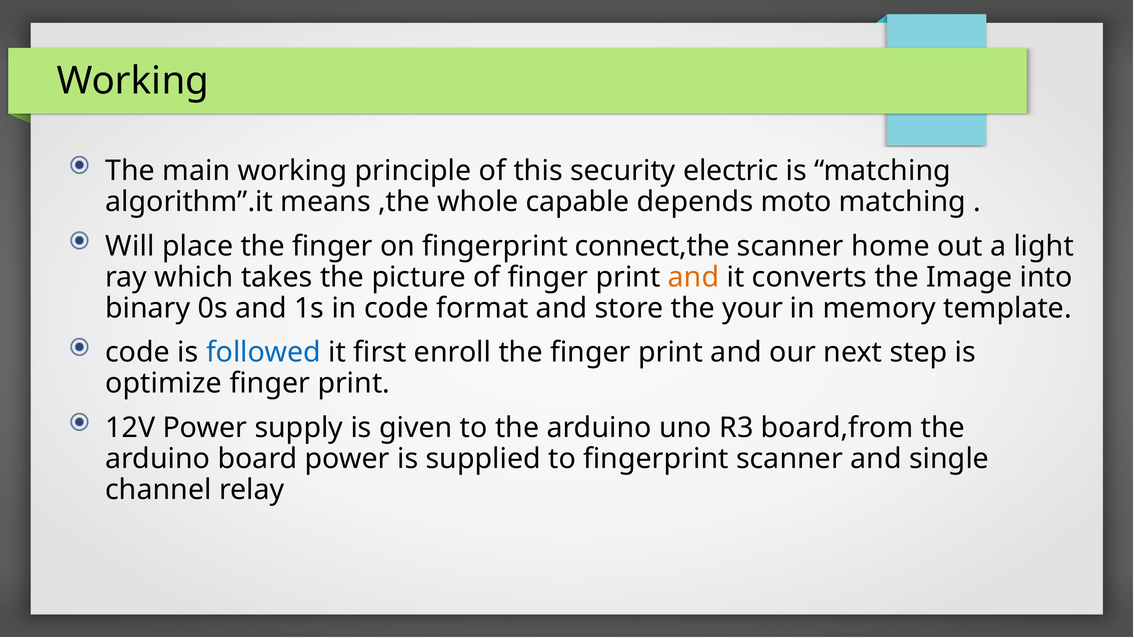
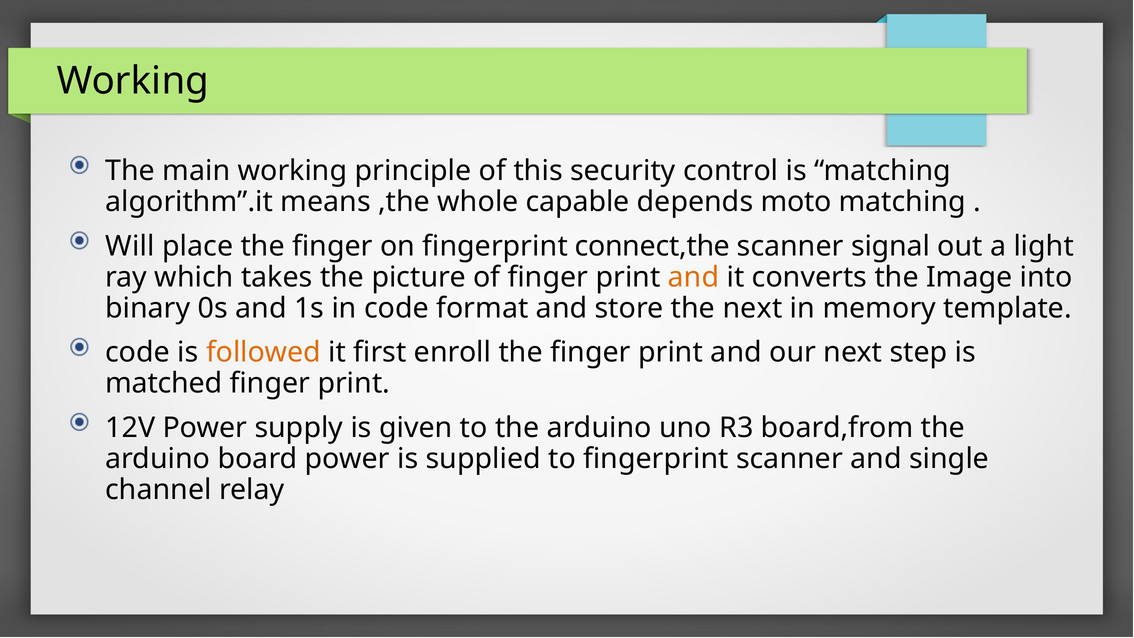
electric: electric -> control (731, 171)
home: home -> signal (891, 246)
the your: your -> next (752, 308)
followed colour: blue -> orange (263, 352)
optimize: optimize -> matched (164, 383)
